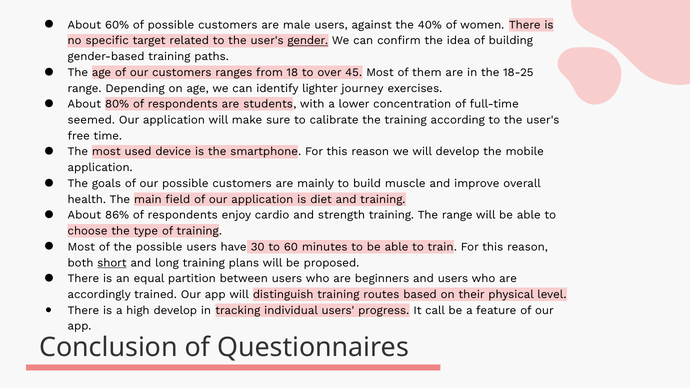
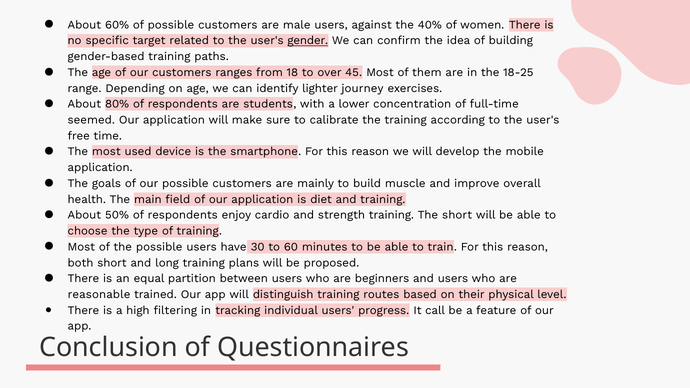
86%: 86% -> 50% (117, 215)
The range: range -> short (457, 215)
short underline: present -> none (112, 263)
accordingly: accordingly -> reasonable (99, 295)
high develop: develop -> filtering (175, 310)
